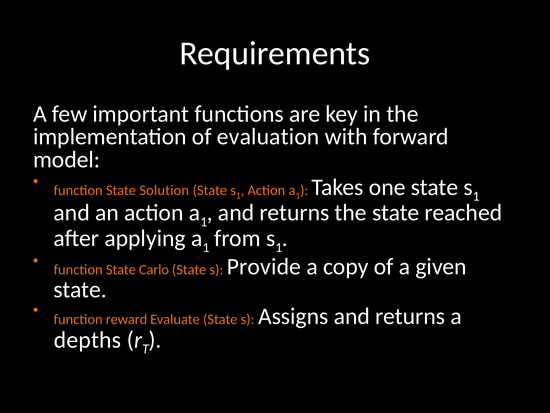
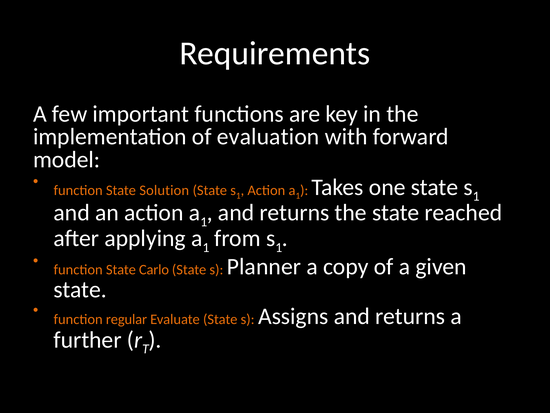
Provide: Provide -> Planner (264, 266)
reward: reward -> regular (126, 319)
depths: depths -> further (88, 340)
